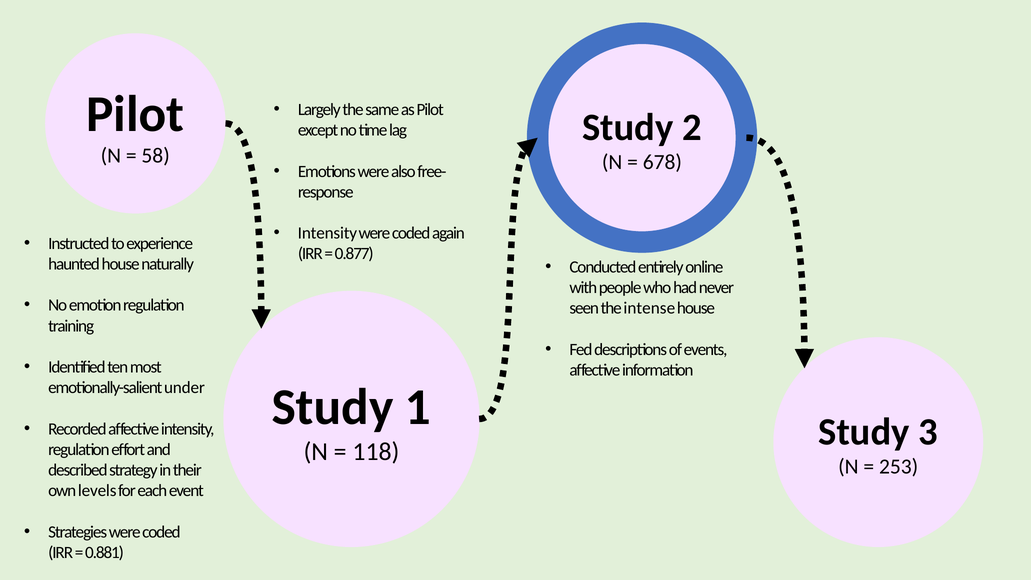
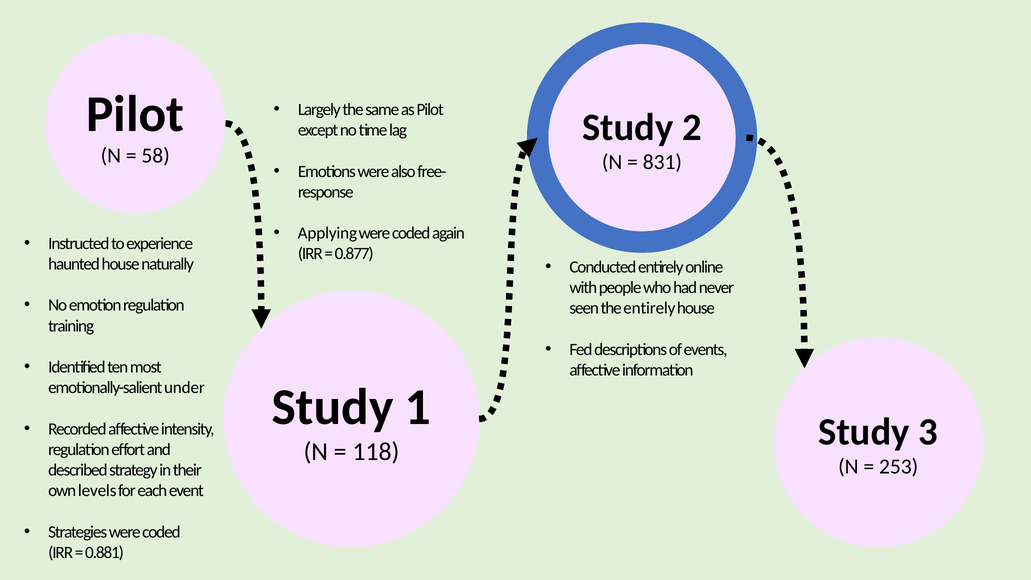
678: 678 -> 831 (662, 162)
Intensity: Intensity -> Applying (327, 233)
the intense: intense -> entirely (649, 308)
